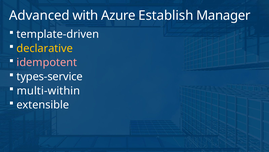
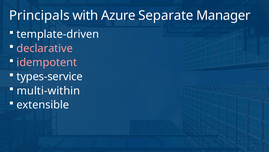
Advanced: Advanced -> Principals (39, 15)
Establish: Establish -> Separate (166, 15)
declarative colour: yellow -> pink (45, 48)
